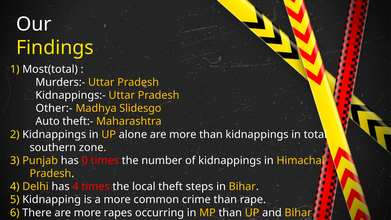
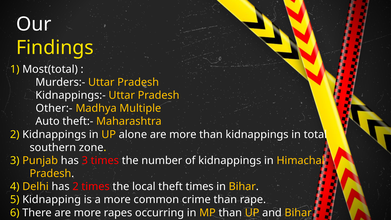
Slidesgo: Slidesgo -> Multiple (140, 108)
has 0: 0 -> 3 (85, 160)
has 4: 4 -> 2 (76, 187)
theft steps: steps -> times (200, 187)
